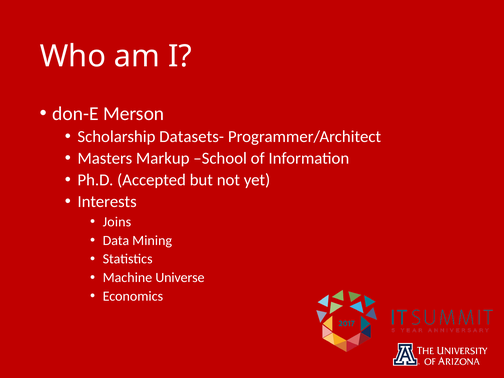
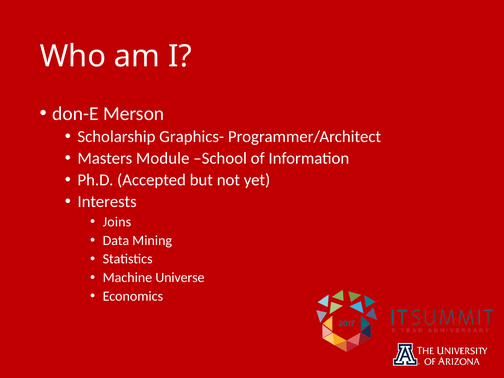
Datasets-: Datasets- -> Graphics- (192, 137)
Markup: Markup -> Module (163, 158)
